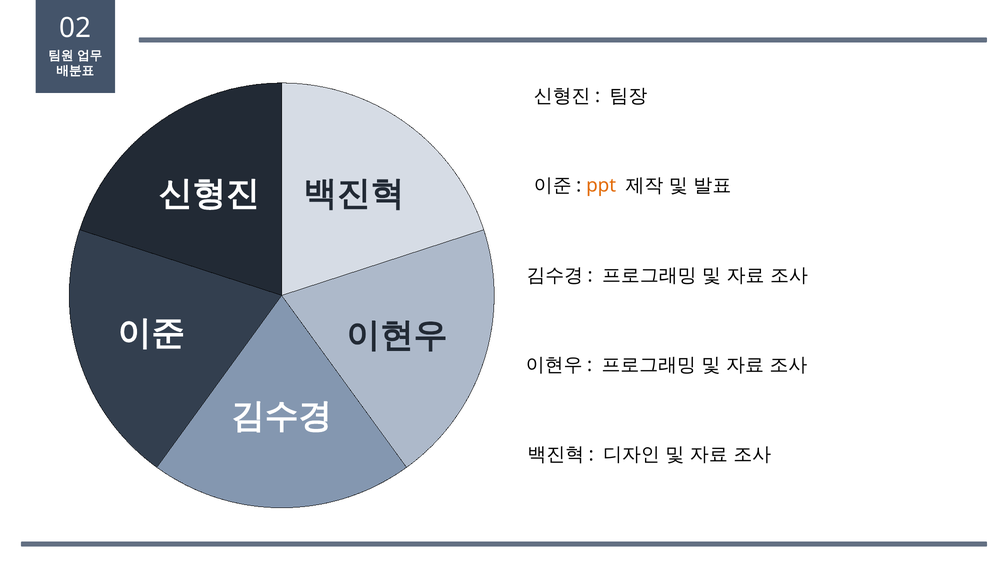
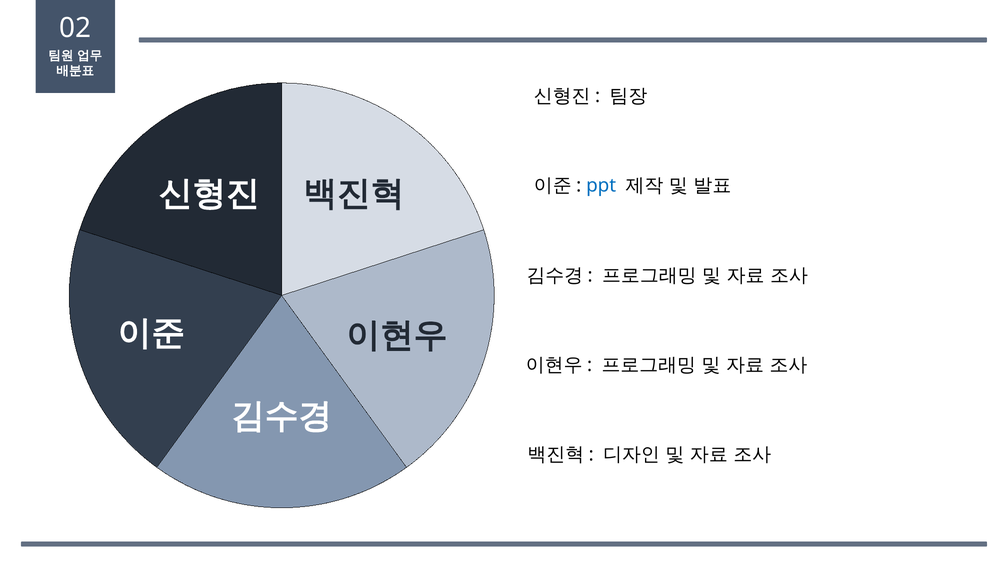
ppt colour: orange -> blue (601, 186)
